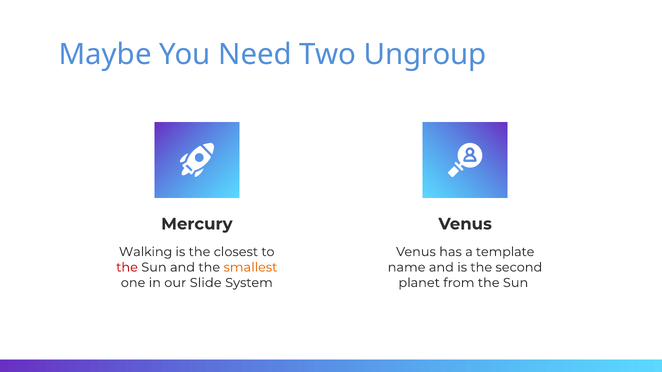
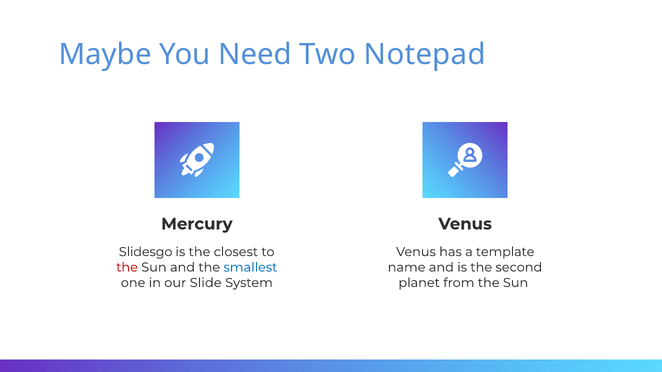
Ungroup: Ungroup -> Notepad (425, 54)
Walking: Walking -> Slidesgo (146, 252)
smallest colour: orange -> blue (250, 268)
